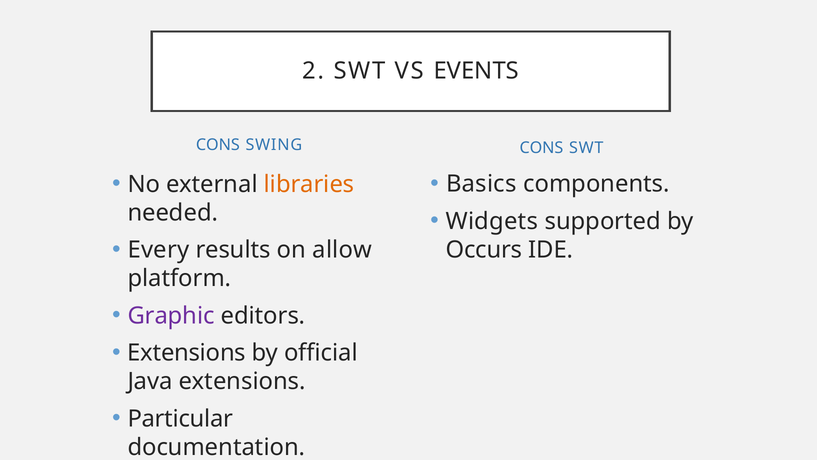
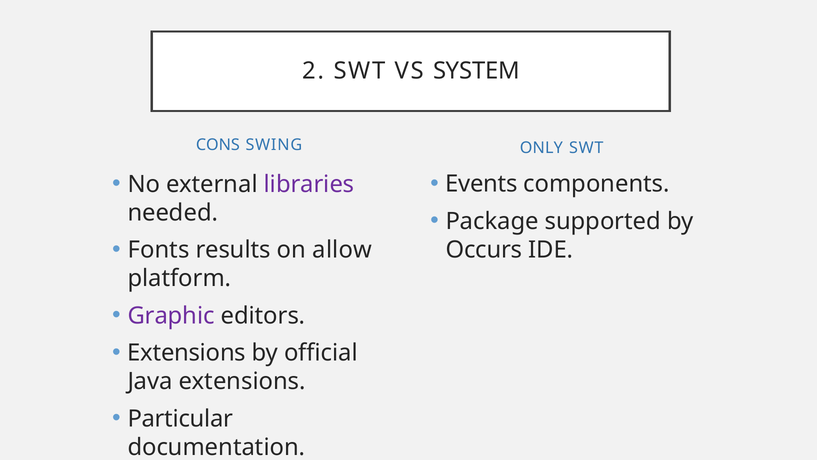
EVENTS: EVENTS -> SYSTEM (476, 71)
CONS: CONS -> ONLY (541, 148)
libraries colour: orange -> purple (309, 184)
Basics: Basics -> Events (482, 184)
Widgets: Widgets -> Package (492, 221)
Every: Every -> Fonts (159, 250)
